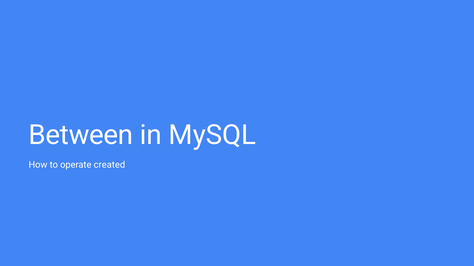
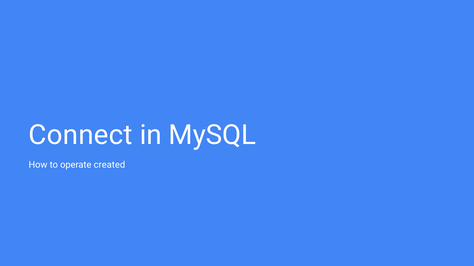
Between: Between -> Connect (81, 135)
